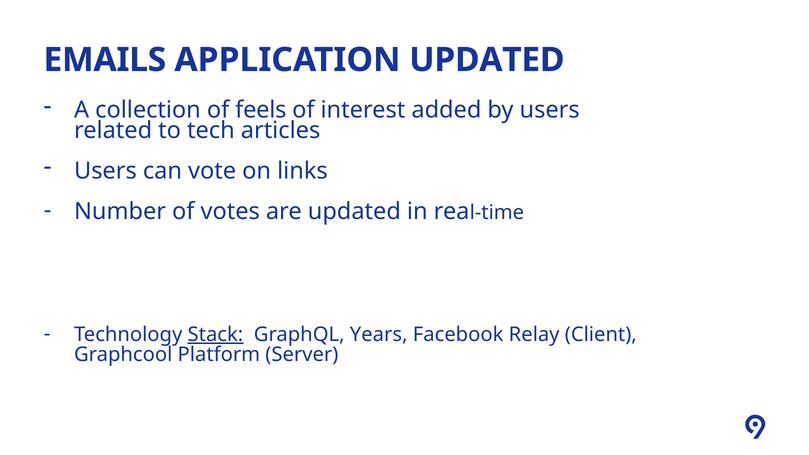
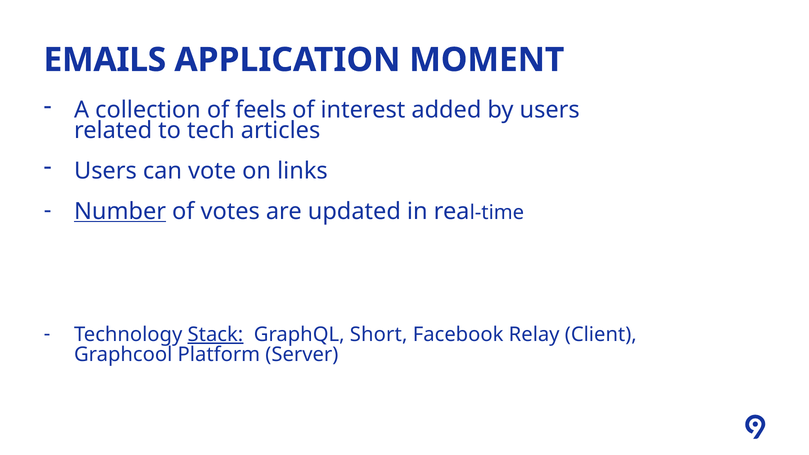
APPLICATION UPDATED: UPDATED -> MOMENT (487, 60)
Number underline: none -> present (120, 211)
Years: Years -> Short (379, 335)
